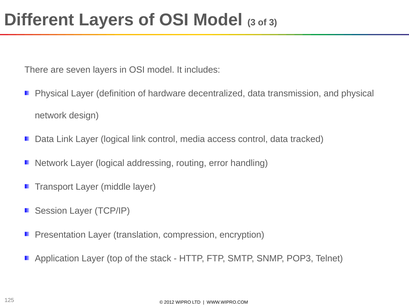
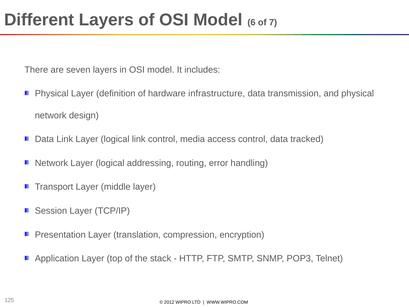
Model 3: 3 -> 6 (251, 23)
of 3: 3 -> 7 (273, 23)
decentralized: decentralized -> infrastructure (217, 93)
